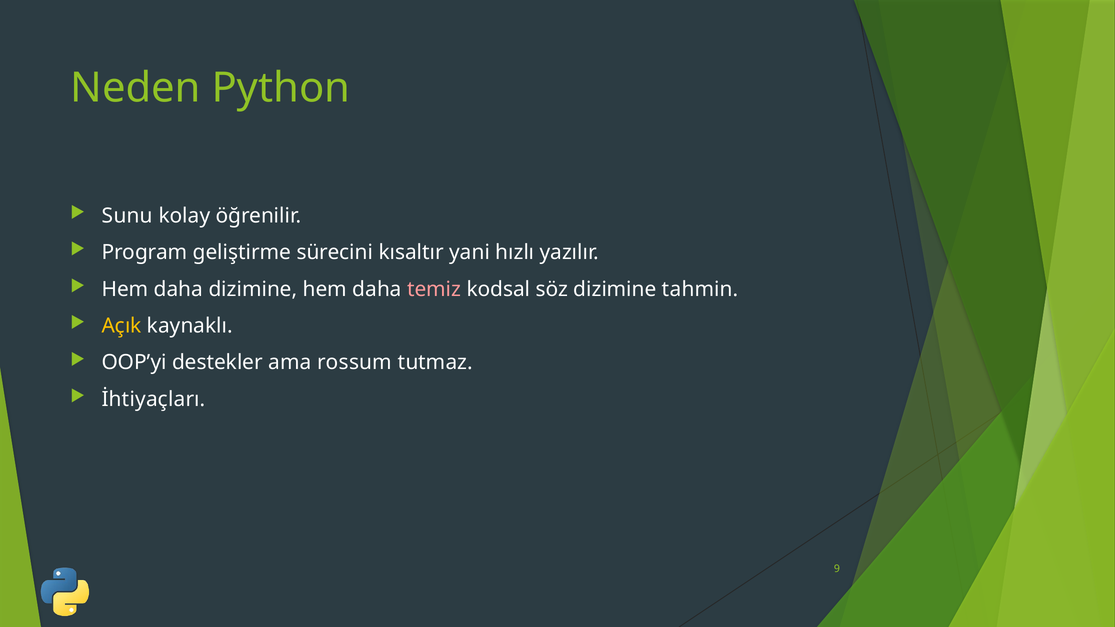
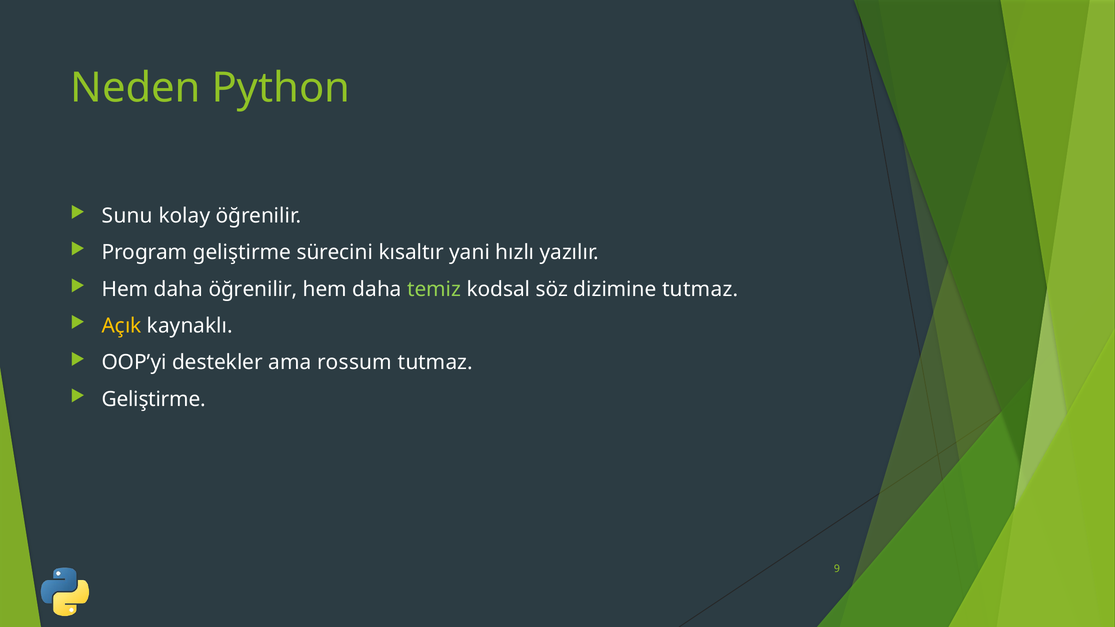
daha dizimine: dizimine -> öğrenilir (253, 289)
temiz colour: pink -> light green (434, 289)
dizimine tahmin: tahmin -> tutmaz (700, 289)
İhtiyaçları: İhtiyaçları -> Geliştirme (154, 399)
